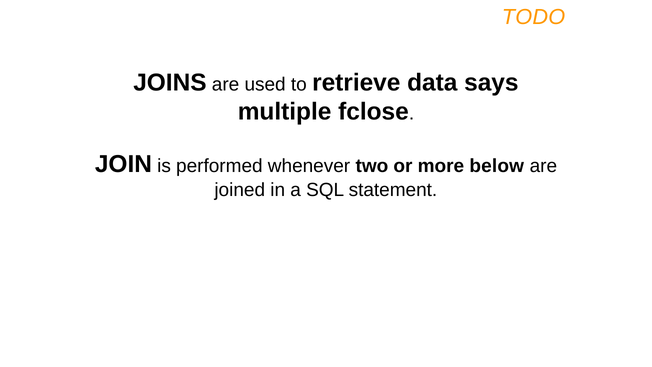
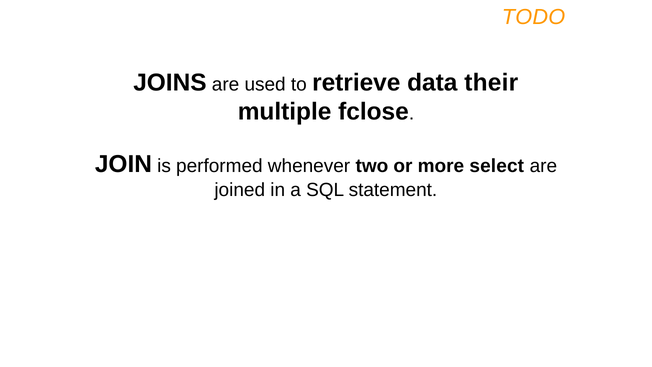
says: says -> their (491, 82)
below: below -> select (497, 166)
